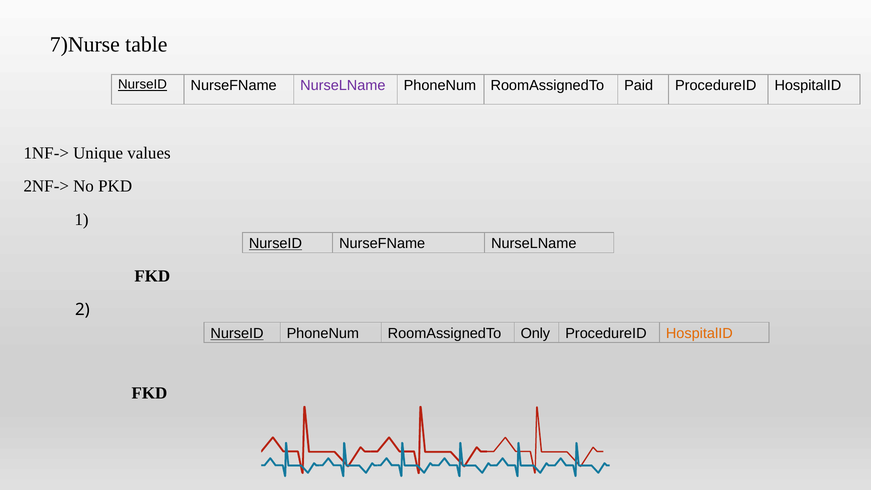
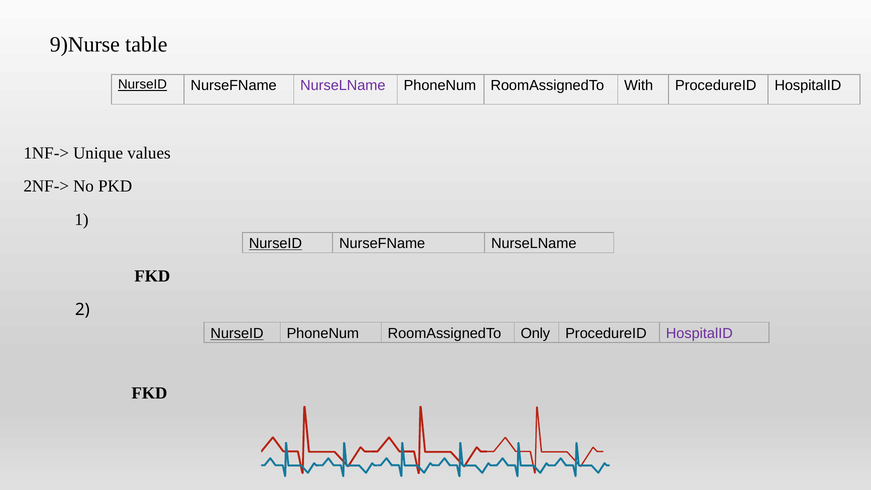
7)Nurse: 7)Nurse -> 9)Nurse (85, 45)
Paid: Paid -> With (639, 86)
HospitalID colour: orange -> purple (699, 333)
